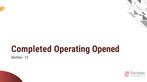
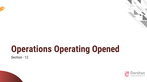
Completed: Completed -> Operations (31, 49)
